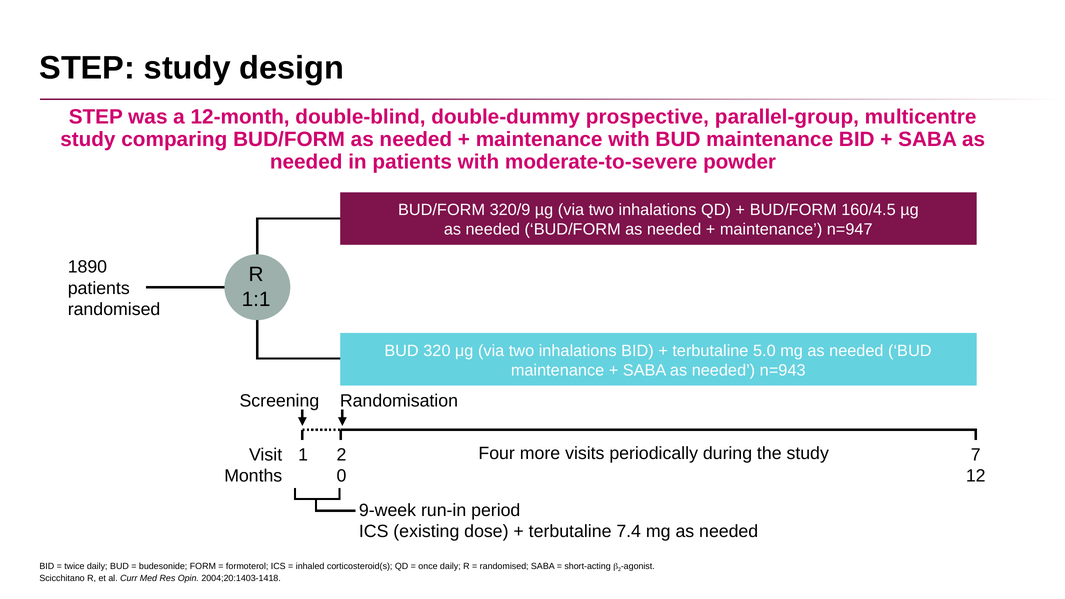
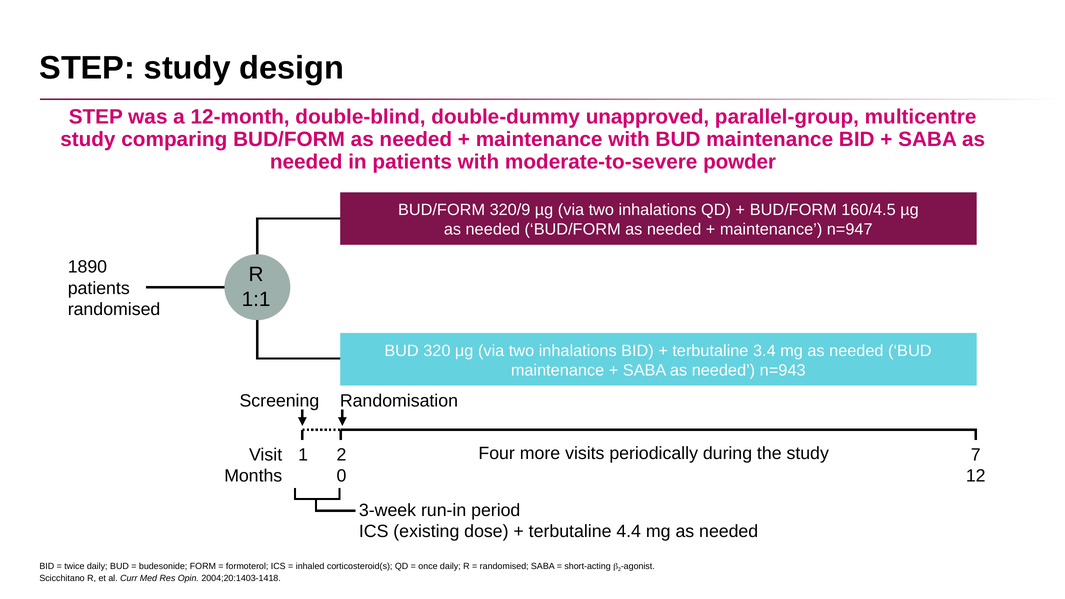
prospective: prospective -> unapproved (647, 117)
5.0: 5.0 -> 3.4 (764, 351)
9-week: 9-week -> 3-week (388, 510)
7.4: 7.4 -> 4.4 (629, 532)
